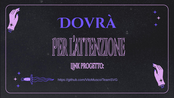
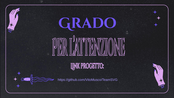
Dovrà: Dovrà -> Grado (88, 23)
